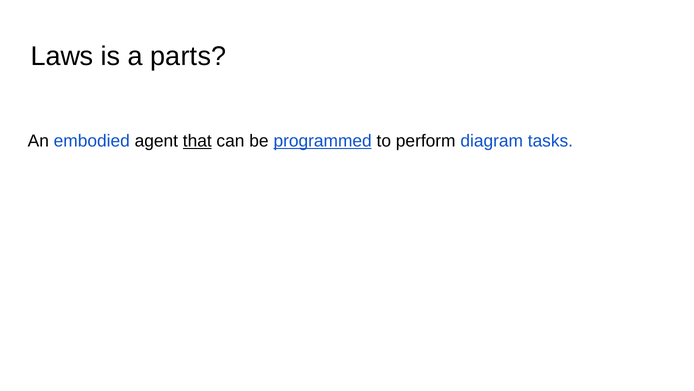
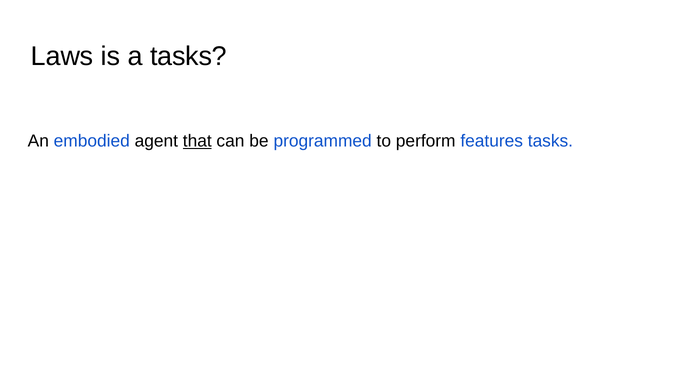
a parts: parts -> tasks (188, 56)
programmed underline: present -> none (323, 141)
diagram: diagram -> features (492, 141)
